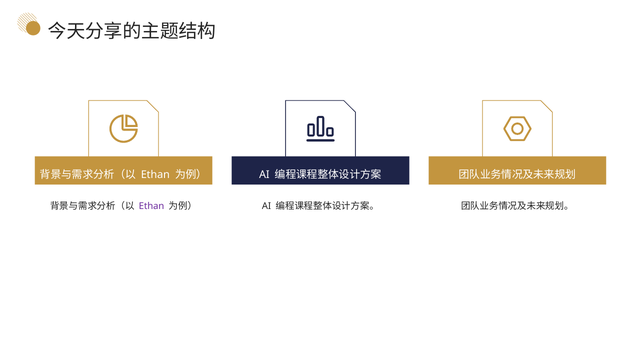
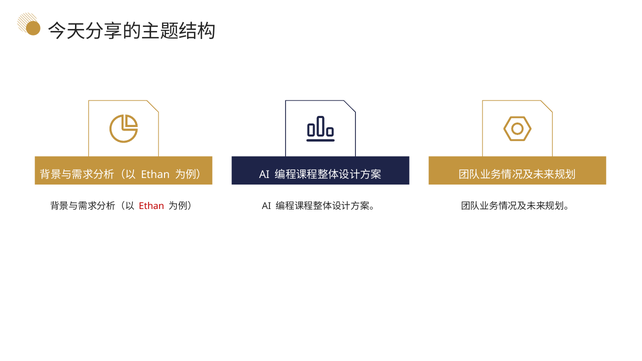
Ethan colour: purple -> red (152, 206)
